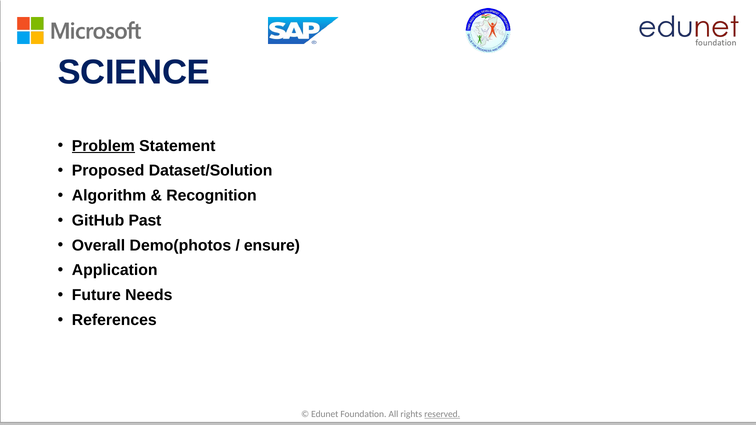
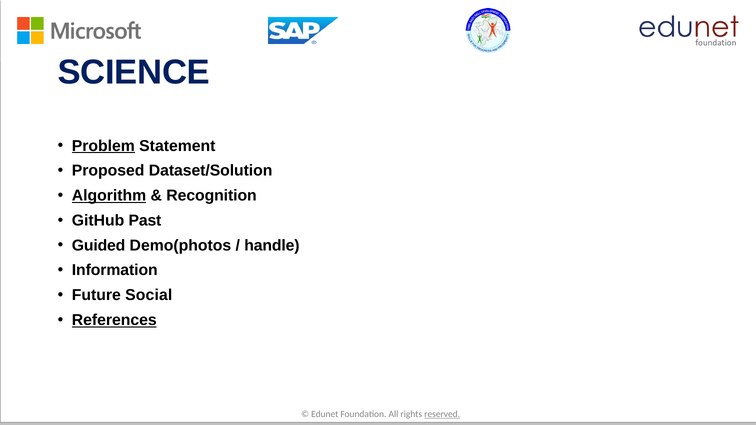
Algorithm underline: none -> present (109, 196)
Overall: Overall -> Guided (99, 246)
ensure: ensure -> handle (272, 246)
Application: Application -> Information (115, 270)
Needs: Needs -> Social (149, 295)
References underline: none -> present (114, 320)
